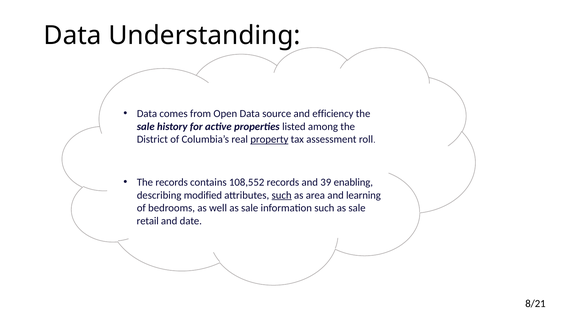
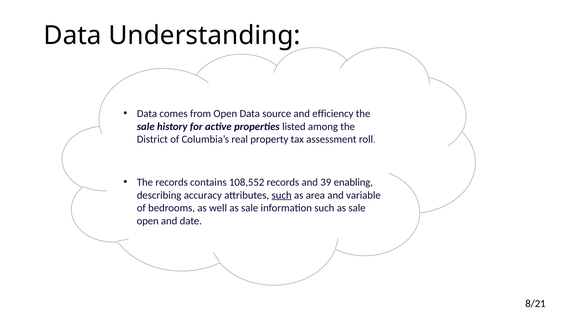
property underline: present -> none (269, 139)
modified: modified -> accuracy (203, 195)
learning: learning -> variable (363, 195)
retail: retail -> open (148, 221)
